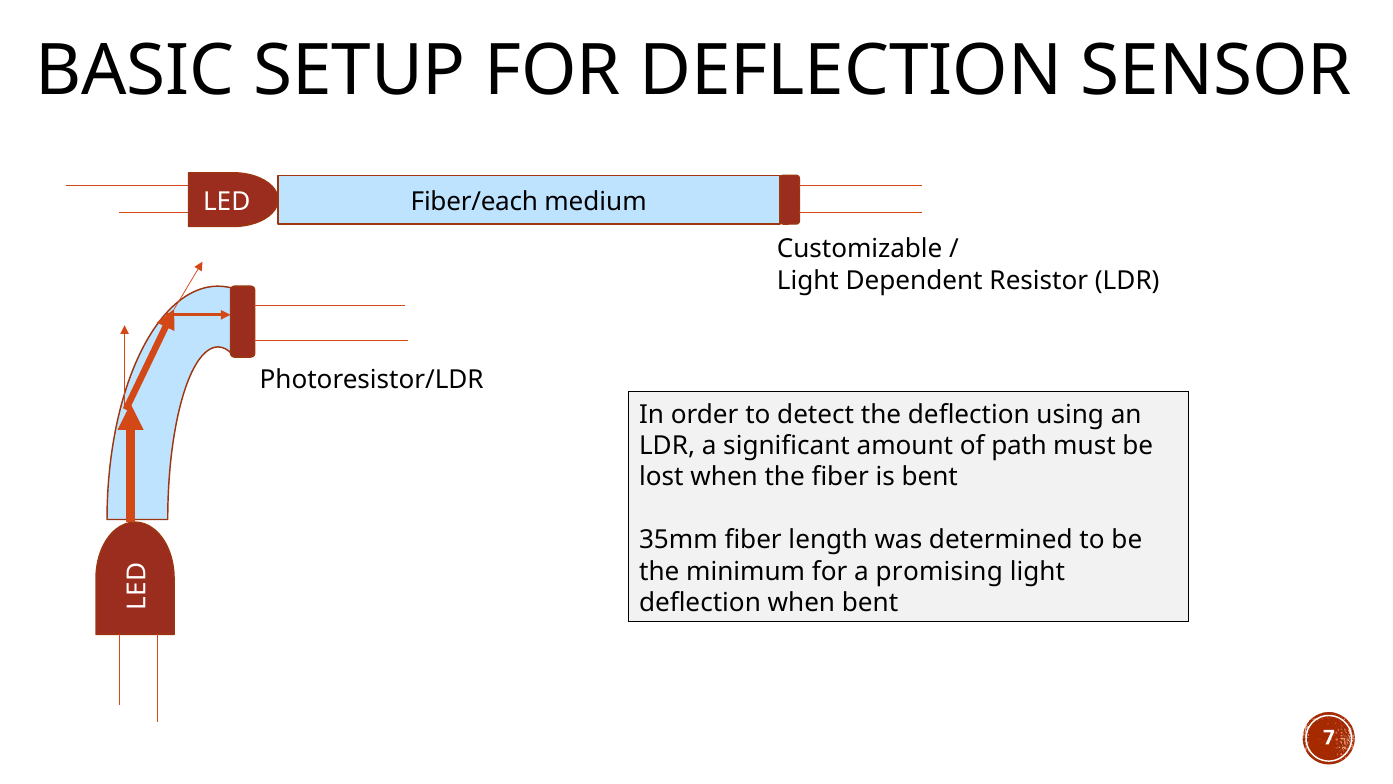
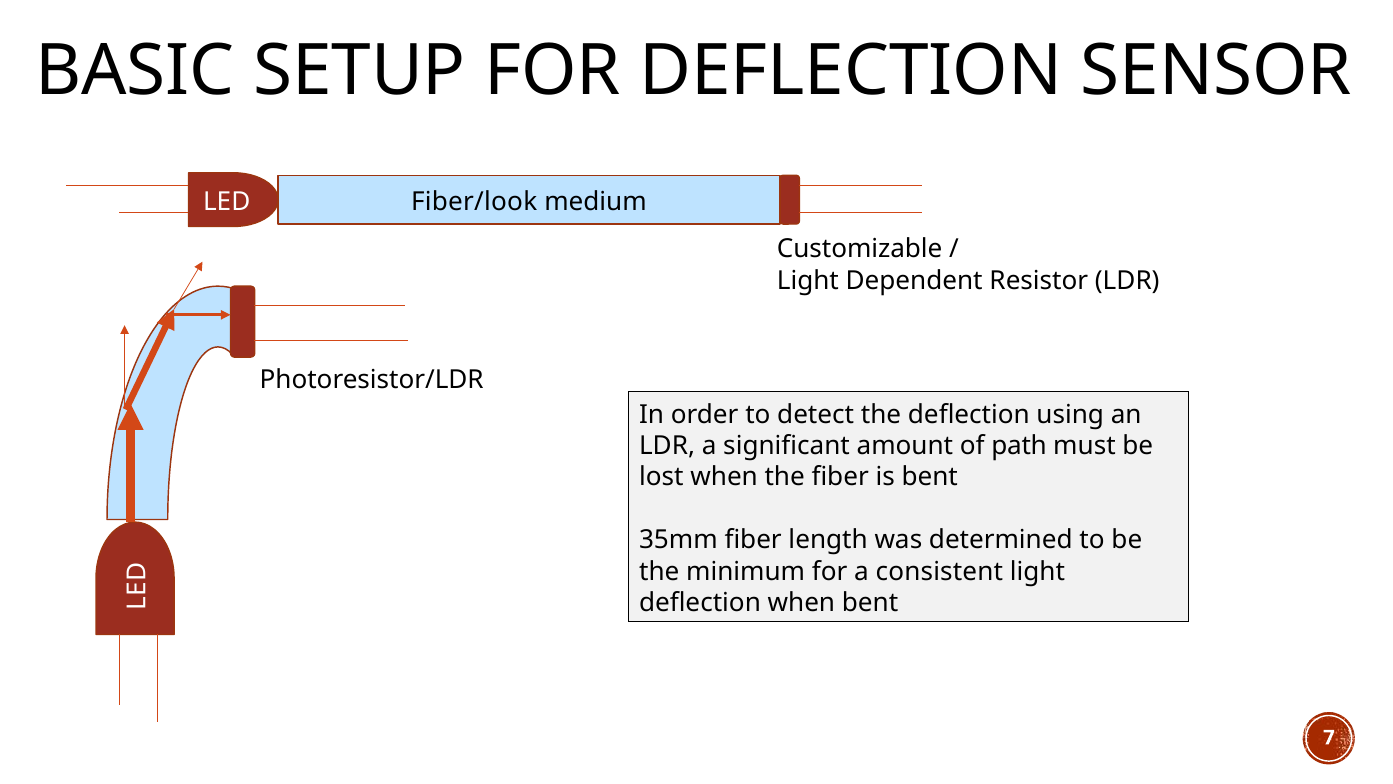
Fiber/each: Fiber/each -> Fiber/look (474, 201)
promising: promising -> consistent (939, 571)
